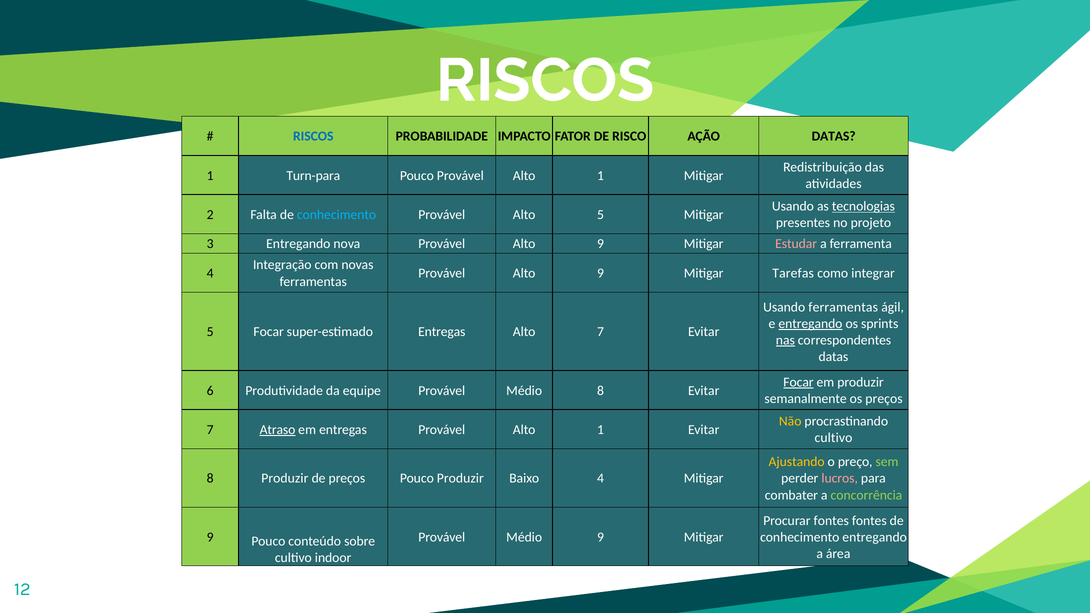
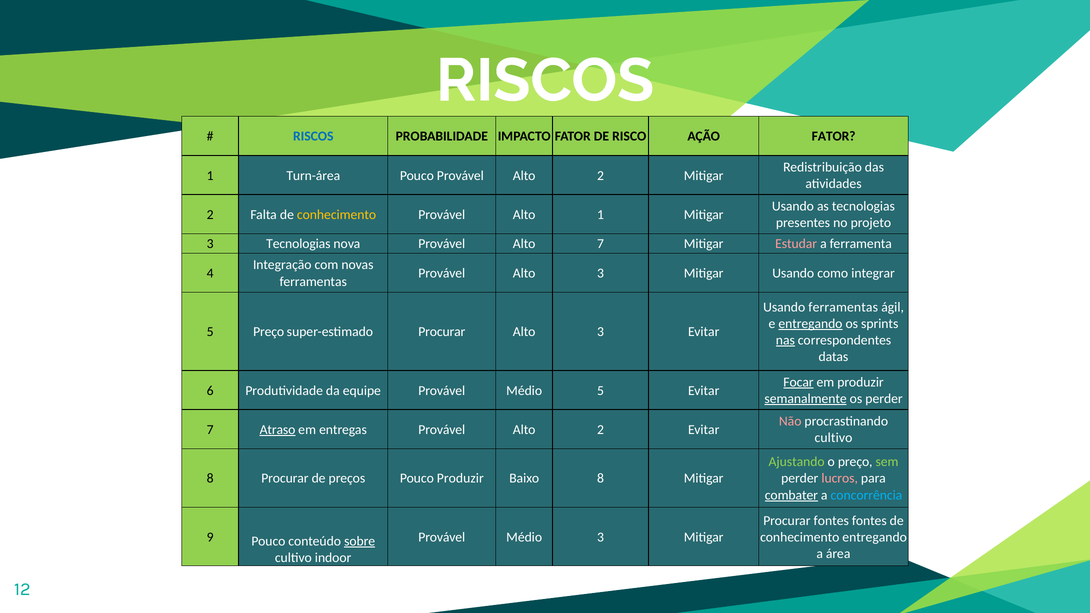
AÇÃO DATAS: DATAS -> FATOR (834, 137)
Turn-para: Turn-para -> Turn-área (313, 176)
Pouco Provável Alto 1: 1 -> 2 (601, 176)
tecnologias underline: present -> none (863, 206)
conhecimento colour: light blue -> yellow (337, 215)
Alto 5: 5 -> 1 (601, 215)
3 Entregando: Entregando -> Tecnologias (298, 244)
nova Provável Alto 9: 9 -> 7 (601, 244)
9: 9 -> 3 (601, 273)
Tarefas: Tarefas -> Usando (793, 273)
5 Focar: Focar -> Preço (269, 332)
super-estimado Entregas: Entregas -> Procurar (442, 332)
7: 7 -> 3 (601, 332)
Médio 8: 8 -> 5 (601, 391)
semanalmente underline: none -> present (806, 399)
os preços: preços -> perder (884, 399)
Não colour: yellow -> pink (790, 421)
entregas Provável Alto 1: 1 -> 2 (601, 430)
Ajustando colour: yellow -> light green (797, 462)
8 Produzir: Produzir -> Procurar (285, 479)
Baixo 4: 4 -> 8 (601, 479)
combater underline: none -> present (791, 495)
concorrência colour: light green -> light blue (866, 495)
sobre underline: none -> present (360, 541)
Médio 9: 9 -> 3 (601, 537)
